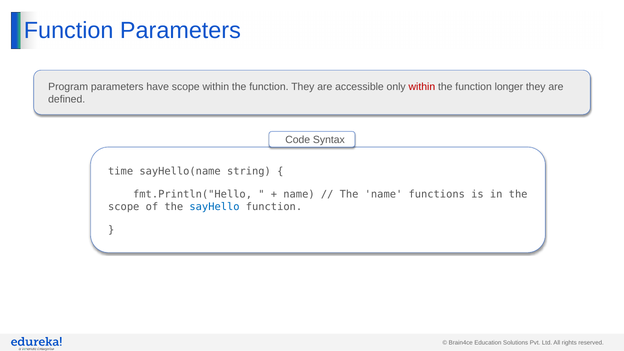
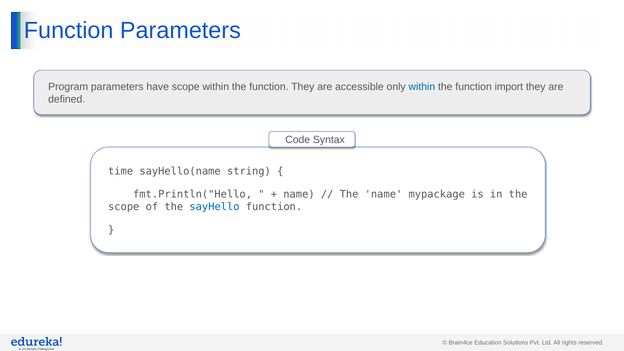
within colour: red -> blue (422, 87)
longer: longer -> import (509, 87)
functions: functions -> mypackage (437, 194)
